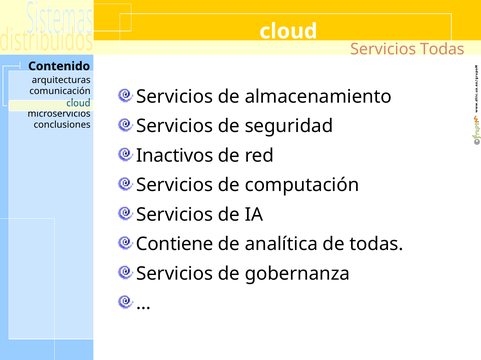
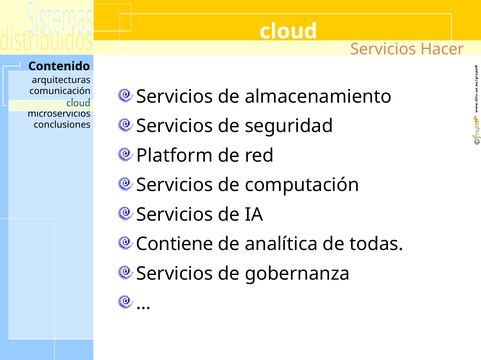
Servicios Todas: Todas -> Hacer (442, 49)
Inactivos: Inactivos -> Platform (175, 156)
